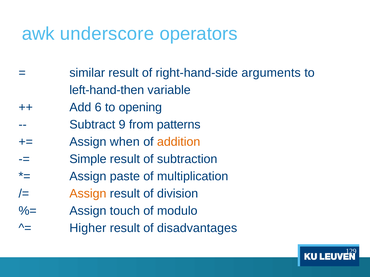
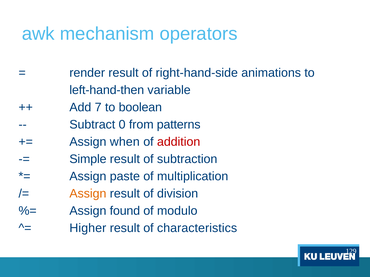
underscore: underscore -> mechanism (107, 34)
similar: similar -> render (87, 73)
arguments: arguments -> animations (271, 73)
6: 6 -> 7 (98, 108)
opening: opening -> boolean (140, 108)
9: 9 -> 0 (122, 125)
addition colour: orange -> red (179, 142)
touch: touch -> found (125, 211)
disadvantages: disadvantages -> characteristics (197, 228)
